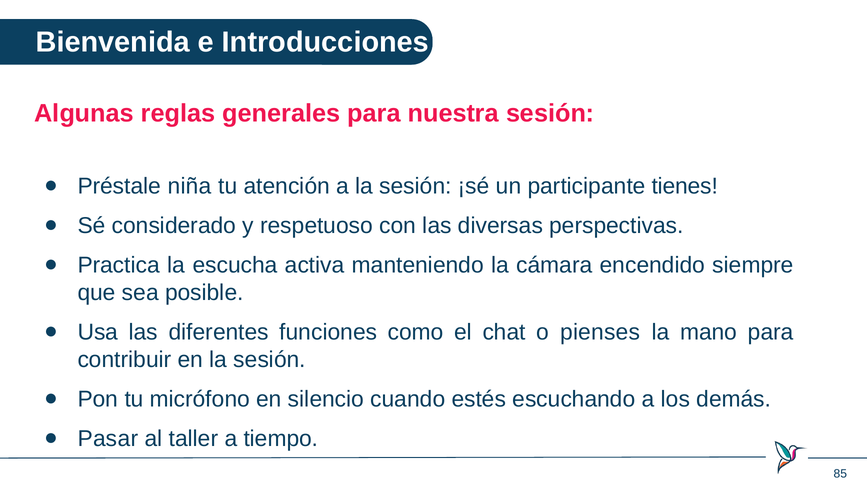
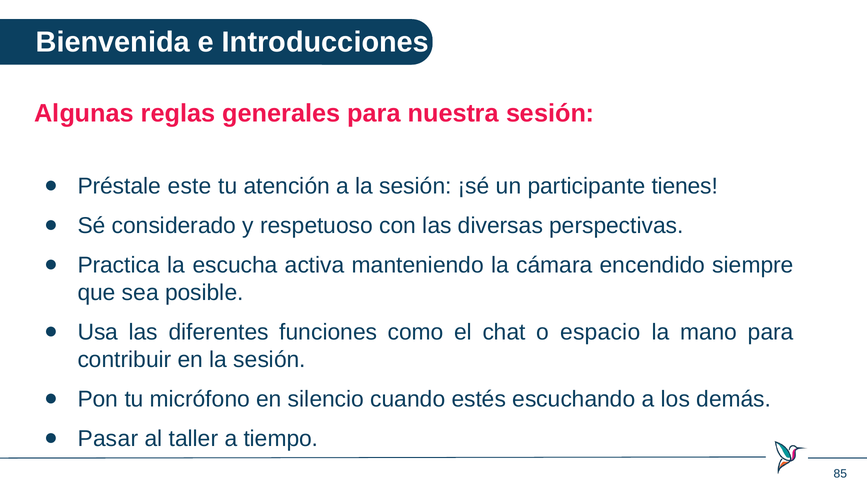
niña: niña -> este (190, 186)
pienses: pienses -> espacio (600, 332)
